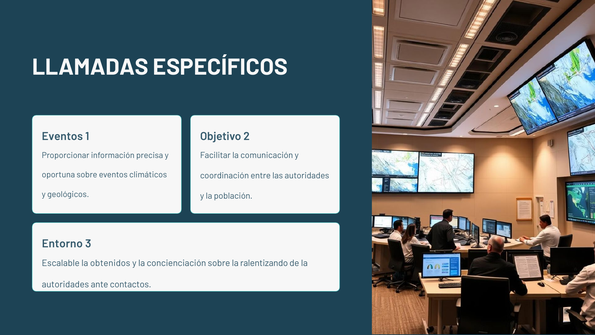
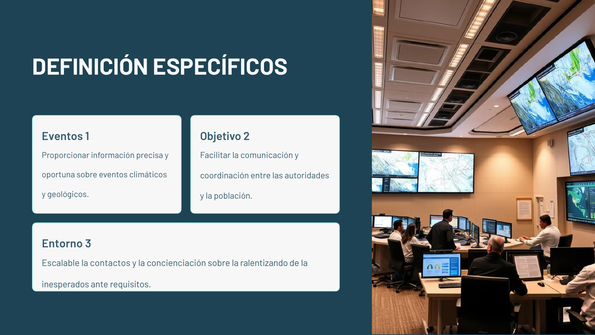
LLAMADAS: LLAMADAS -> DEFINICIÓN (90, 67)
obtenidos: obtenidos -> contactos (110, 263)
autoridades: autoridades -> inesperados (65, 284)
contactos: contactos -> requisitos (131, 284)
